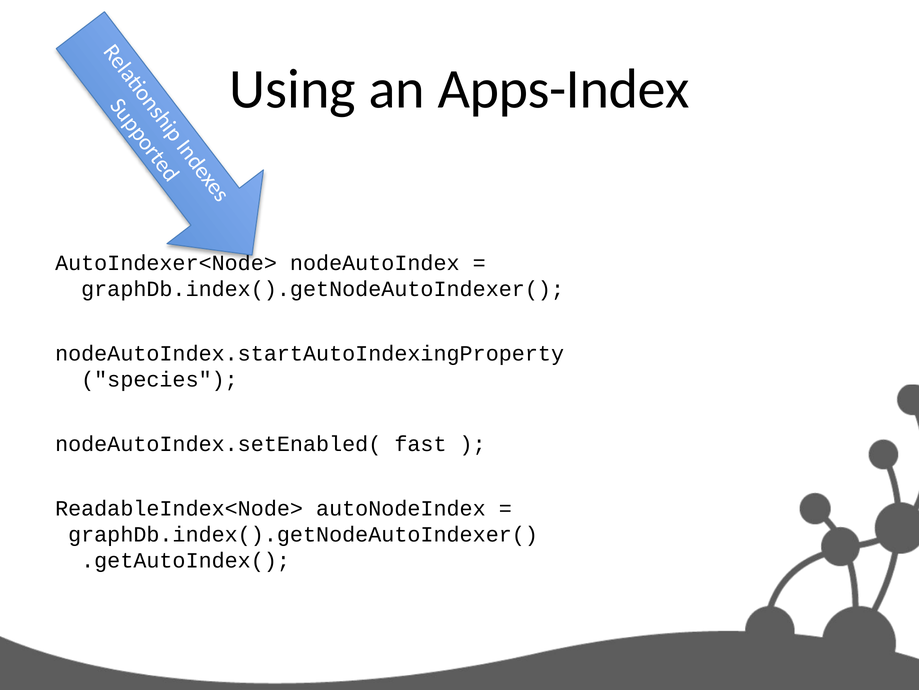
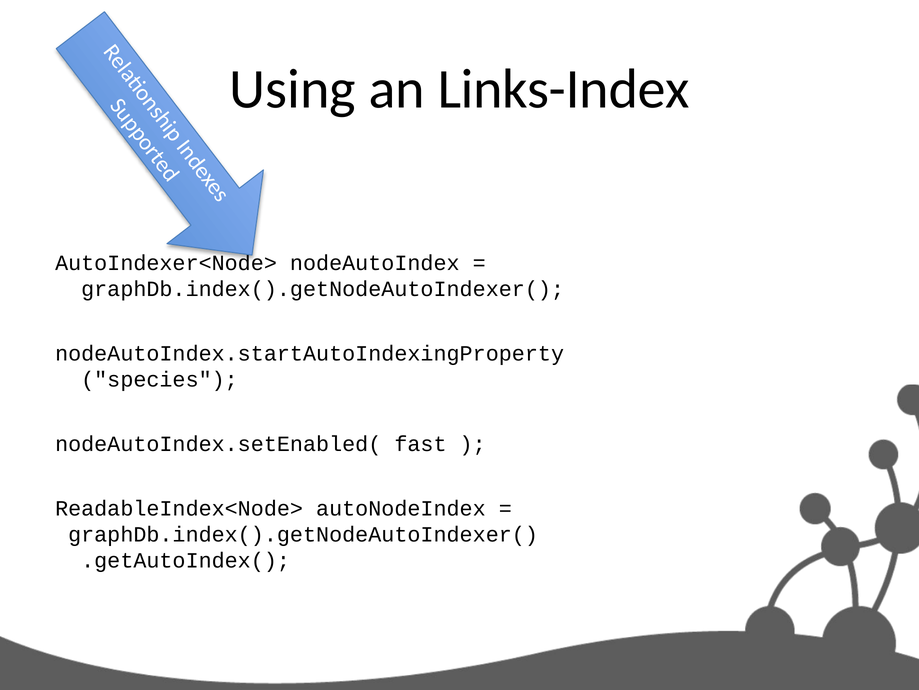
Apps-Index: Apps-Index -> Links-Index (564, 89)
